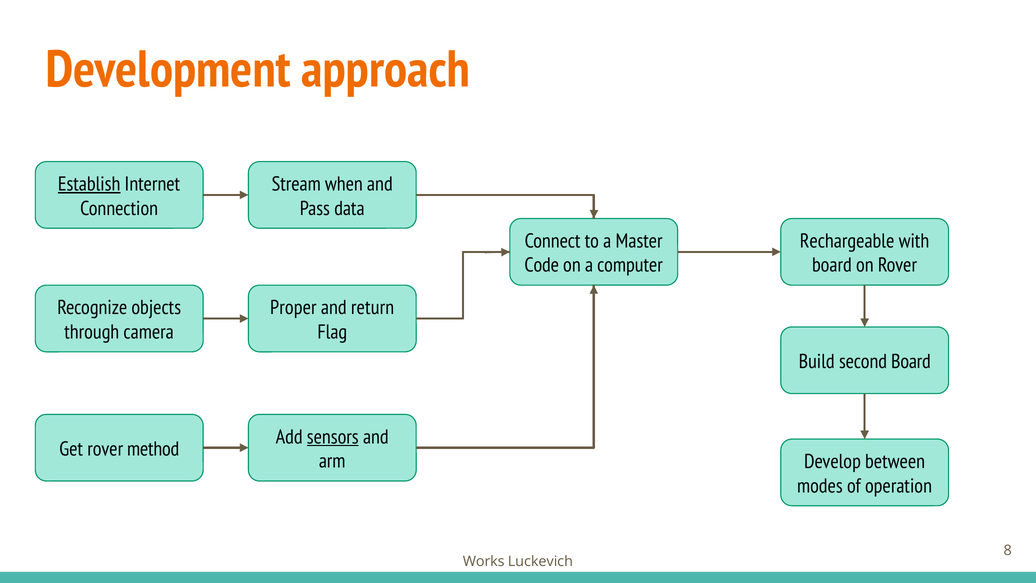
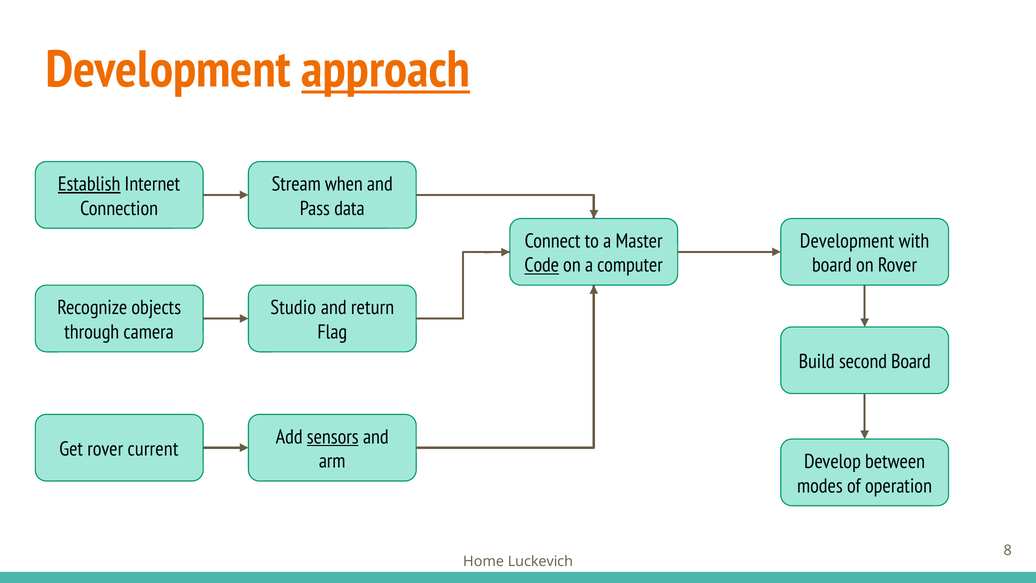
approach underline: none -> present (386, 70)
Rechargeable: Rechargeable -> Development (847, 241)
Code underline: none -> present (542, 265)
Proper: Proper -> Studio (293, 308)
method: method -> current (153, 449)
Works: Works -> Home (484, 561)
